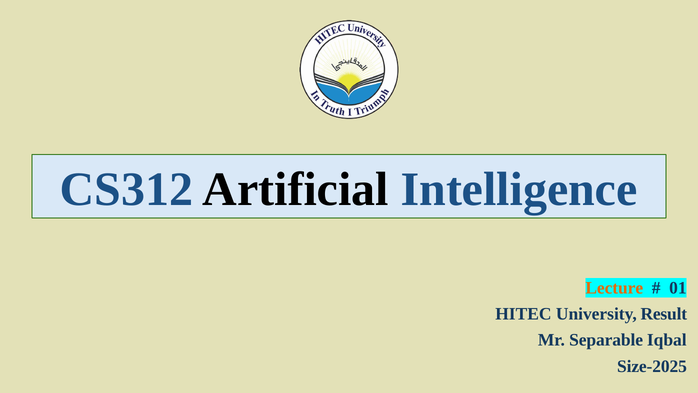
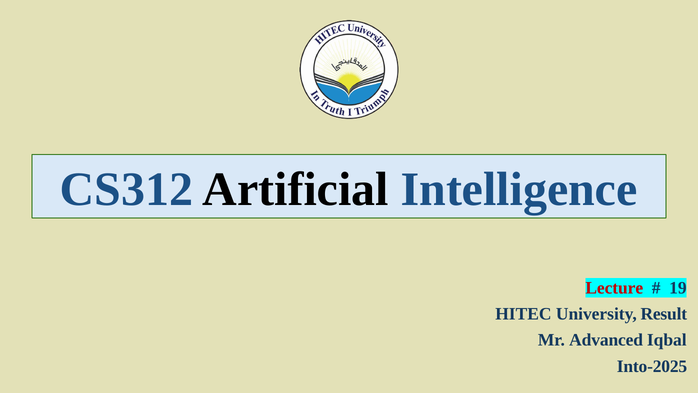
Lecture colour: orange -> red (614, 288)
01: 01 -> 19 (678, 288)
Separable: Separable -> Advanced (606, 340)
Size-2025: Size-2025 -> Into-2025 (652, 366)
